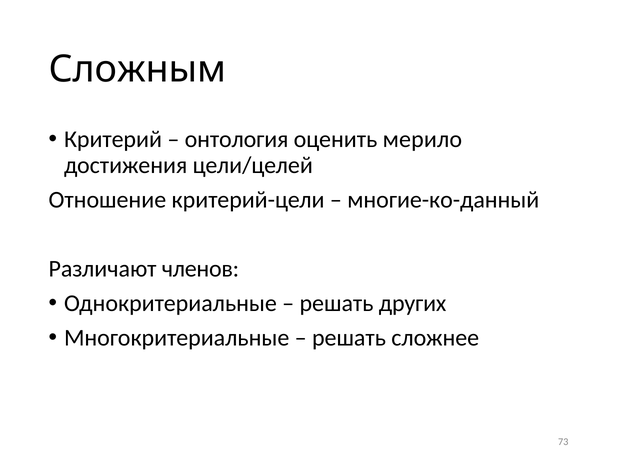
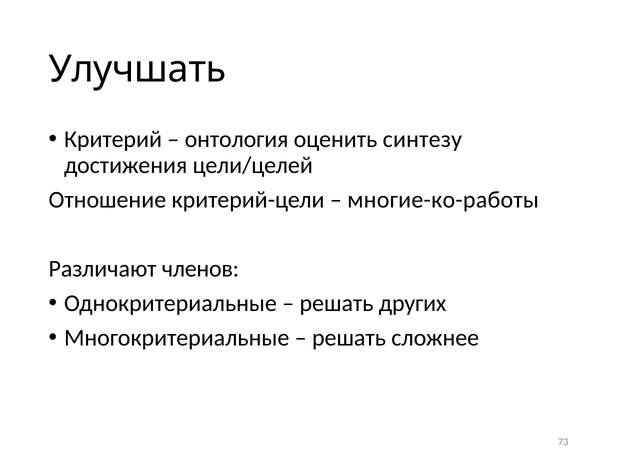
Сложным: Сложным -> Улучшать (137, 69)
мерило: мерило -> синтезу (422, 139)
многие-ко-данный: многие-ко-данный -> многие-ко-работы (443, 200)
